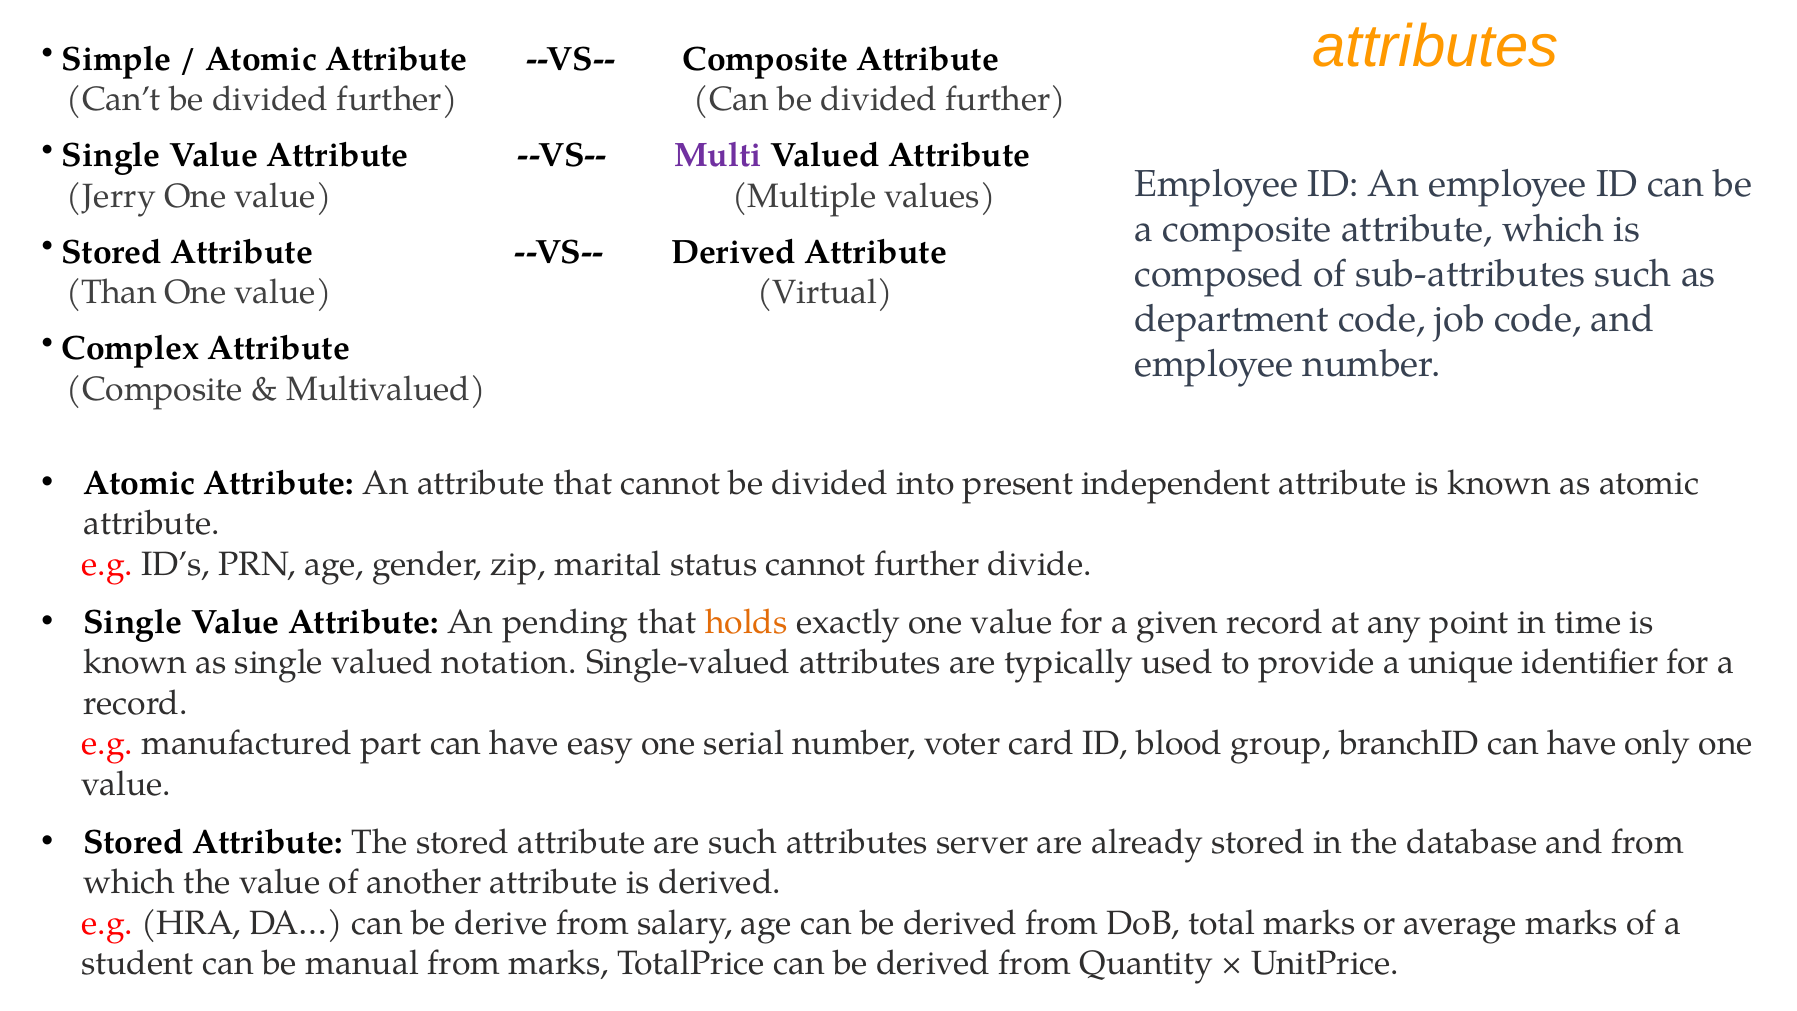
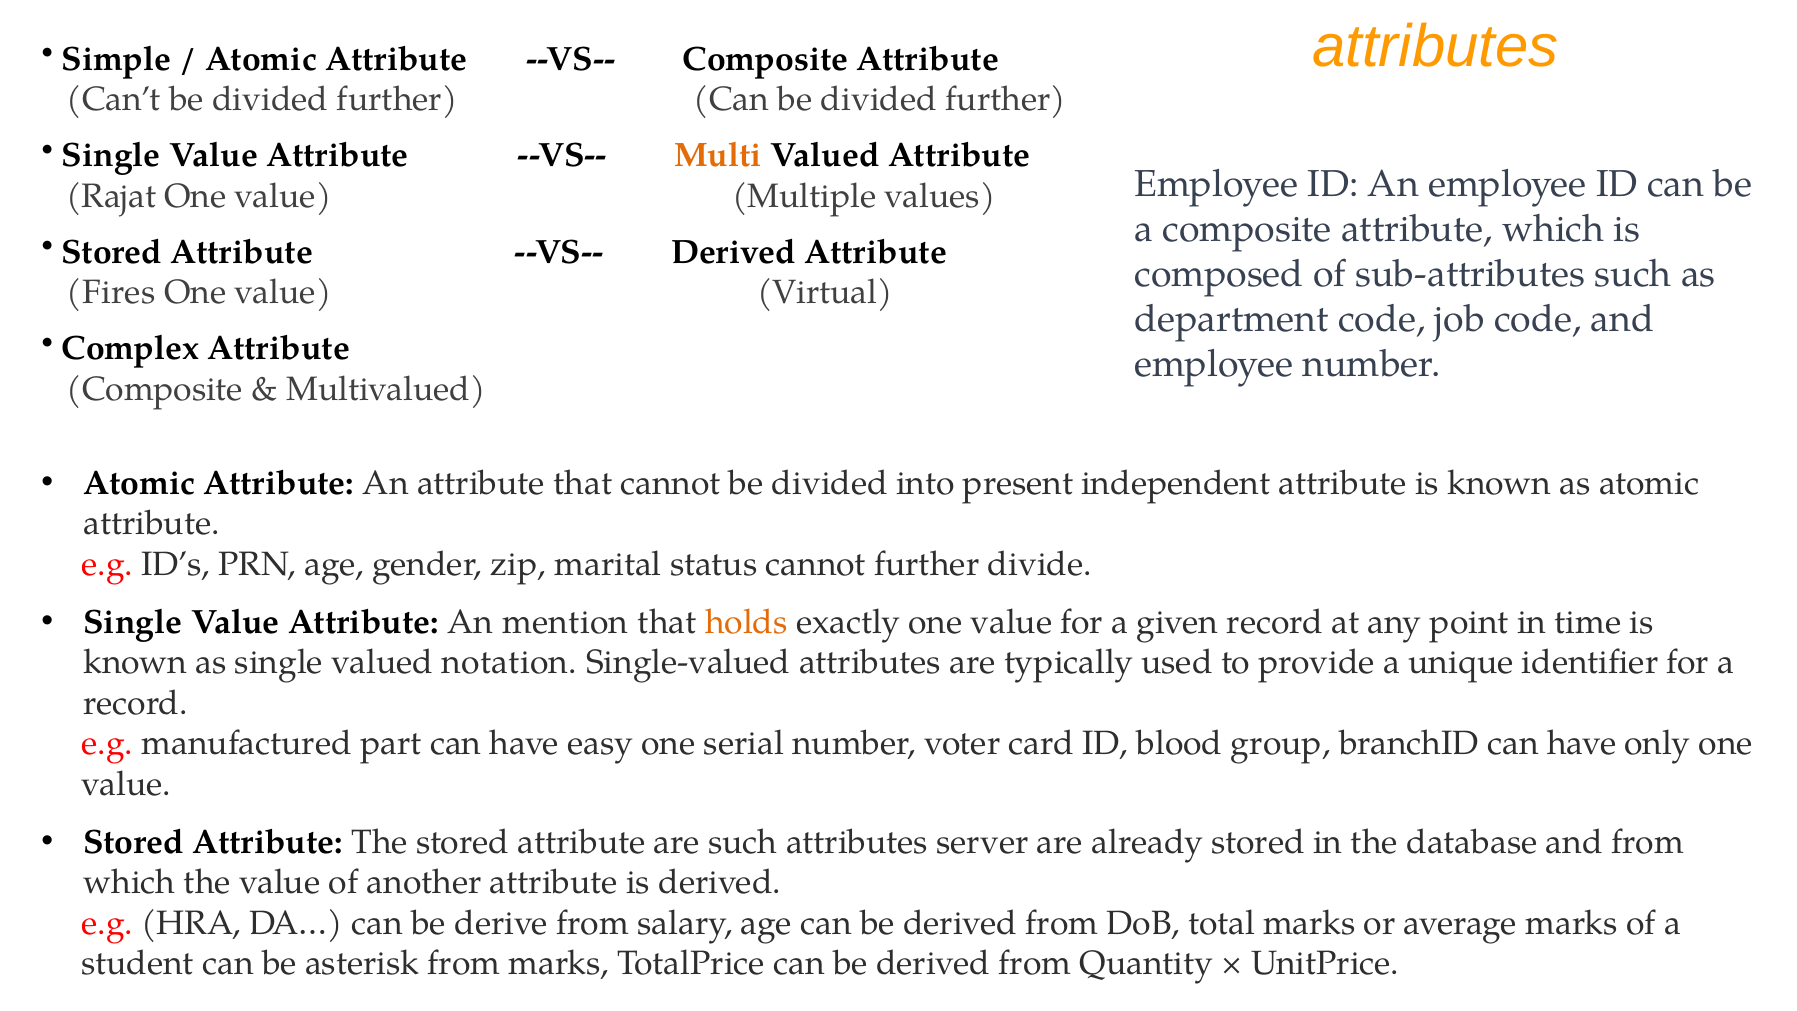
Multi colour: purple -> orange (718, 156)
Jerry: Jerry -> Rajat (111, 196)
Than: Than -> Fires (111, 293)
pending: pending -> mention (565, 622)
manual: manual -> asterisk (362, 964)
